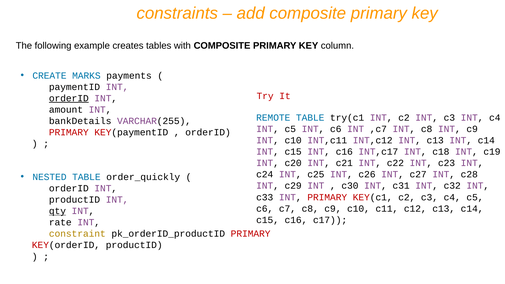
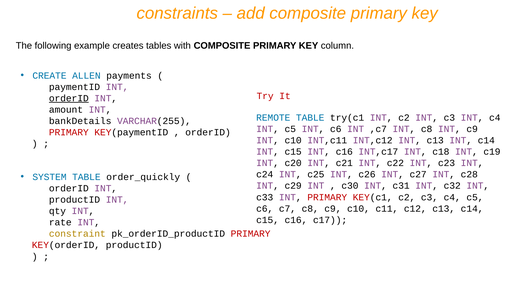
MARKS: MARKS -> ALLEN (86, 76)
NESTED: NESTED -> SYSTEM (49, 177)
qty underline: present -> none (57, 211)
